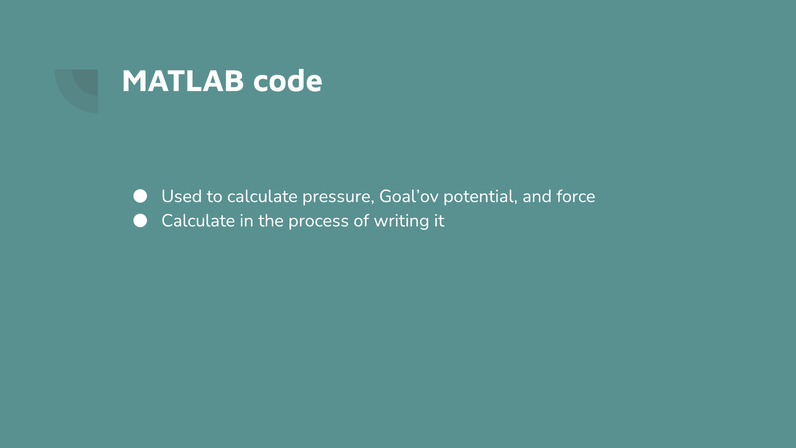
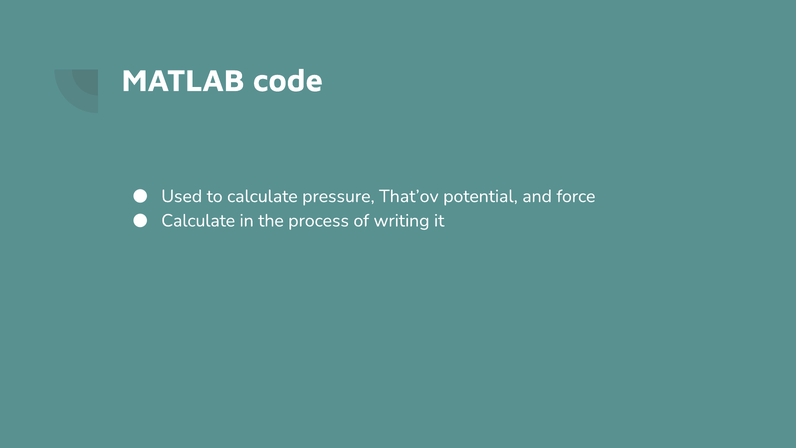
Goal’ov: Goal’ov -> That’ov (409, 196)
